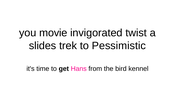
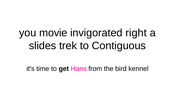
twist: twist -> right (136, 33)
Pessimistic: Pessimistic -> Contiguous (119, 46)
